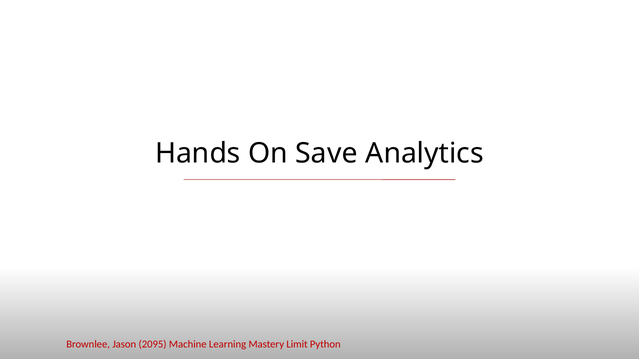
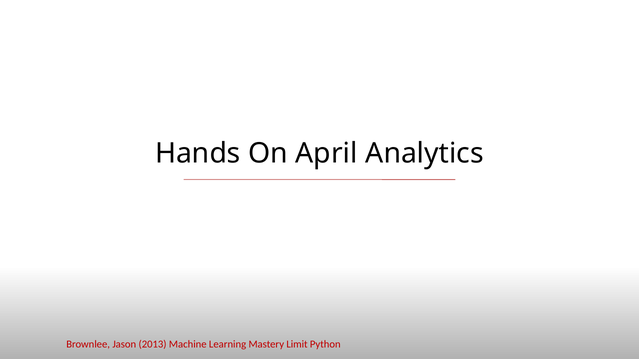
Save: Save -> April (326, 153)
2095: 2095 -> 2013 (153, 345)
